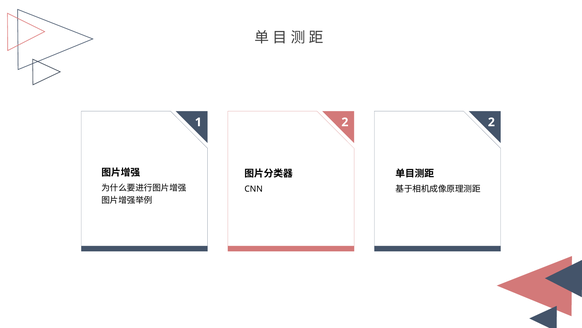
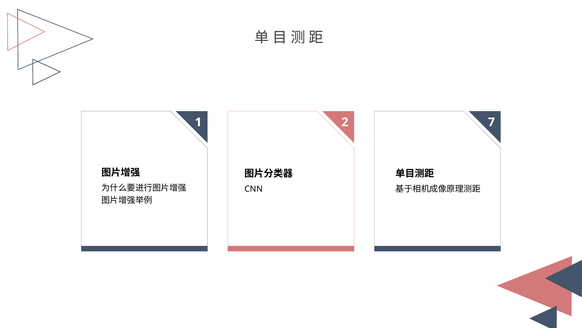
1 2: 2 -> 7 (491, 122)
